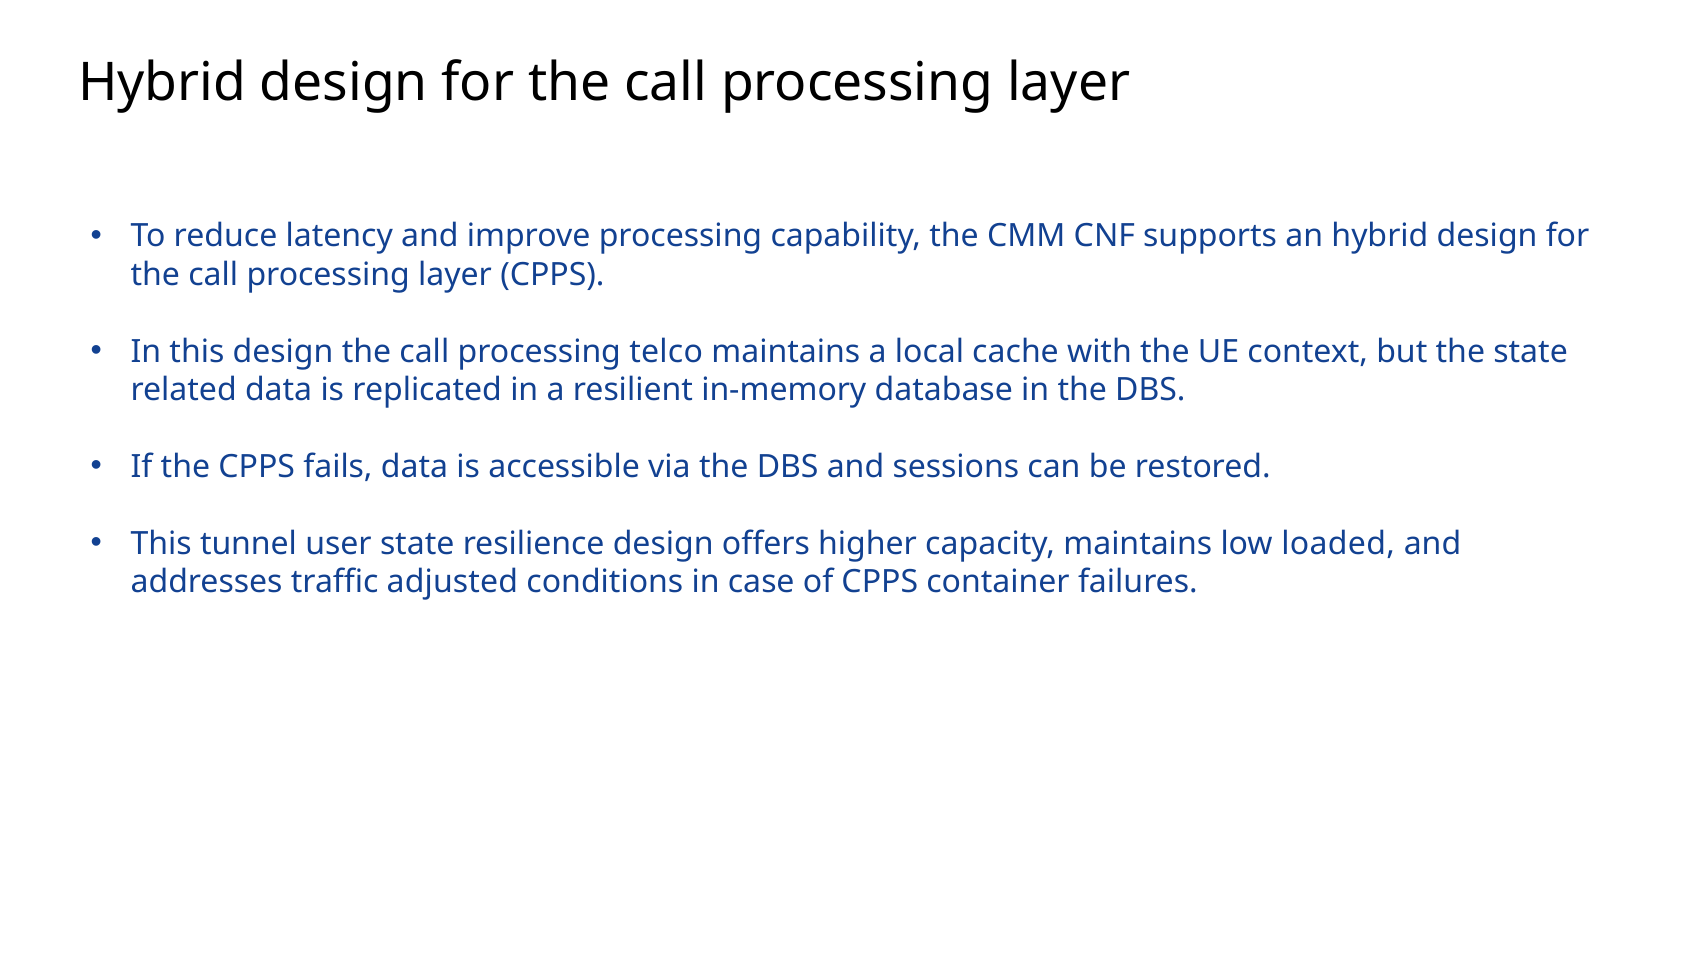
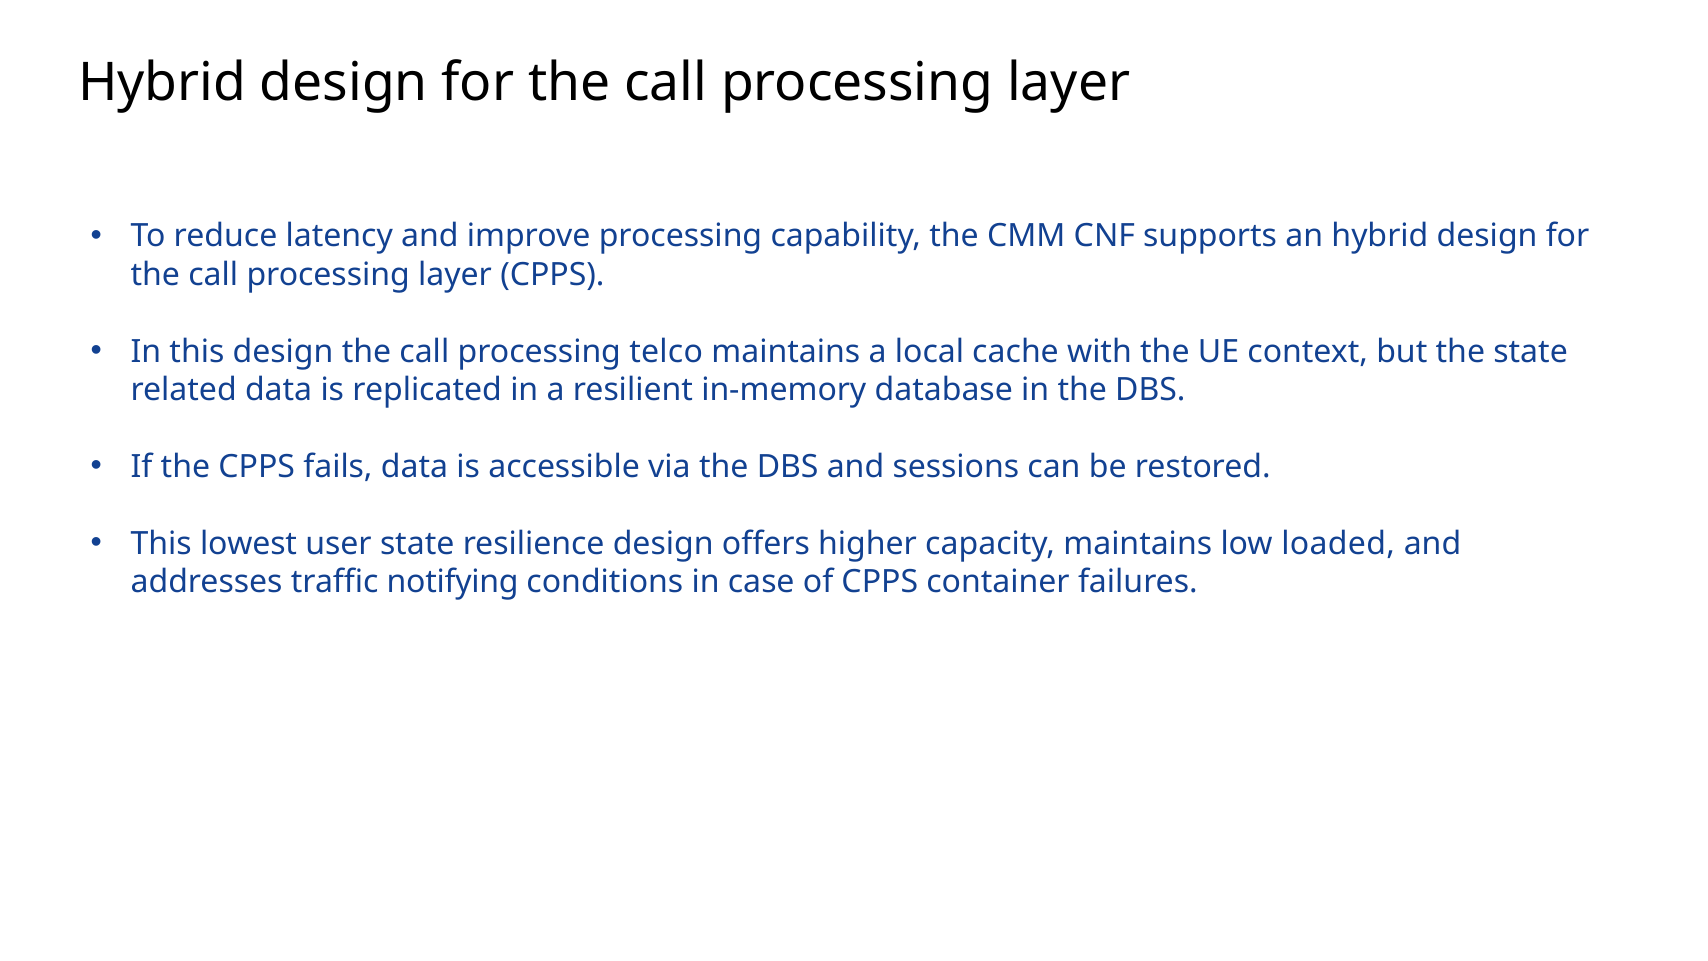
tunnel: tunnel -> lowest (249, 544)
adjusted: adjusted -> notifying (453, 582)
